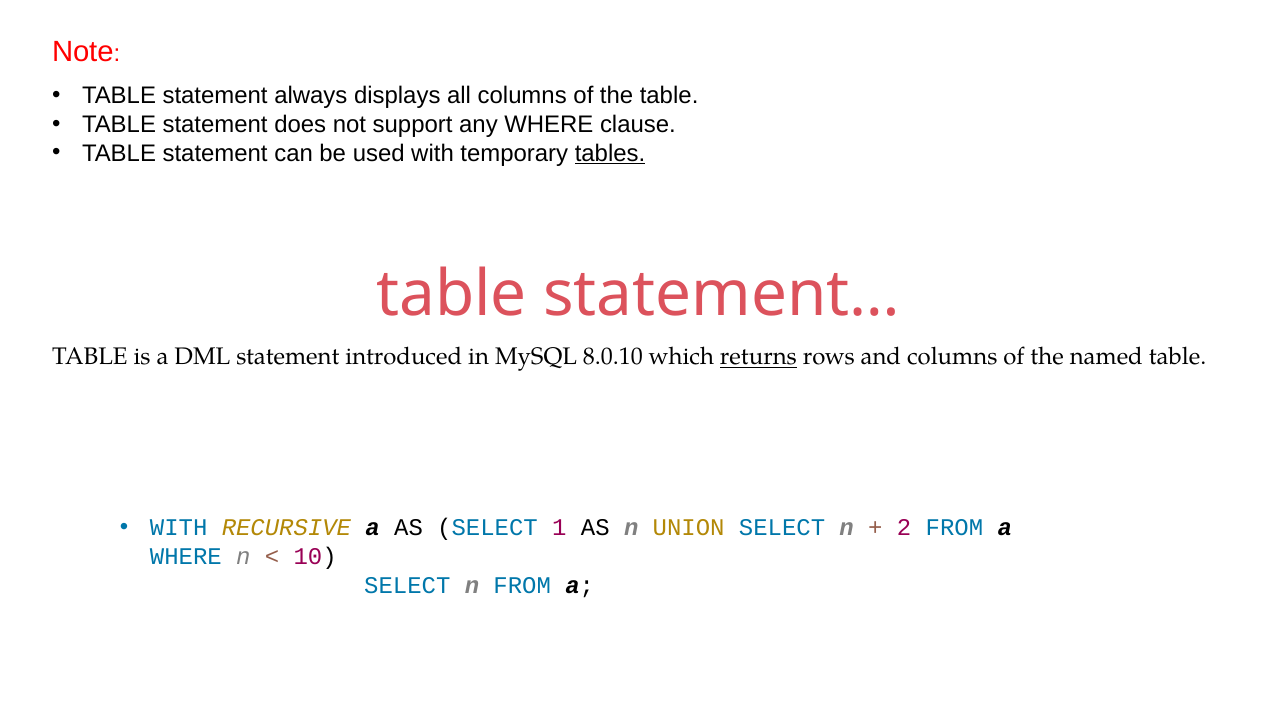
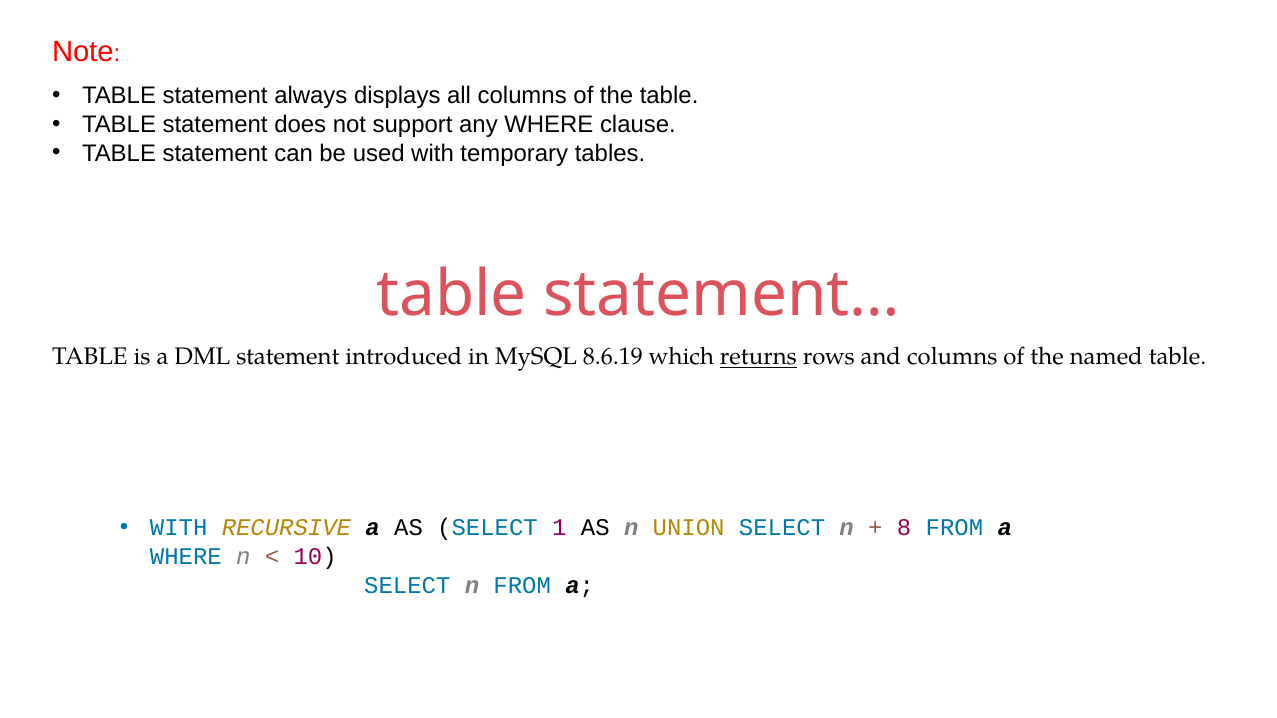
tables underline: present -> none (610, 153)
8.0.10: 8.0.10 -> 8.6.19 (613, 357)
2: 2 -> 8 (904, 528)
